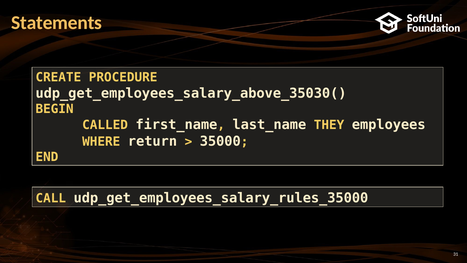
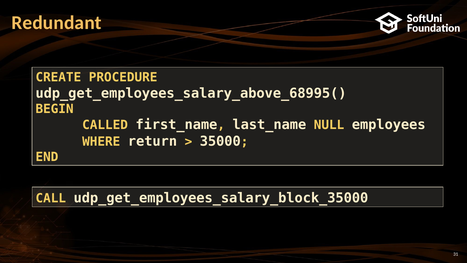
Statements: Statements -> Redundant (57, 23)
udp_get_employees_salary_above_35030(: udp_get_employees_salary_above_35030( -> udp_get_employees_salary_above_68995( (191, 93)
THEY: THEY -> NULL (329, 125)
udp_get_employees_salary_rules_35000: udp_get_employees_salary_rules_35000 -> udp_get_employees_salary_block_35000 (221, 198)
